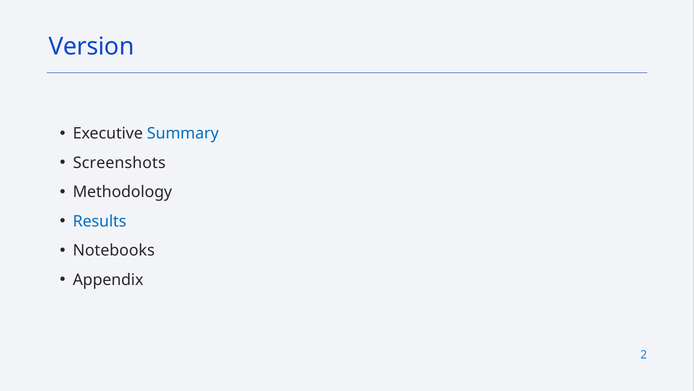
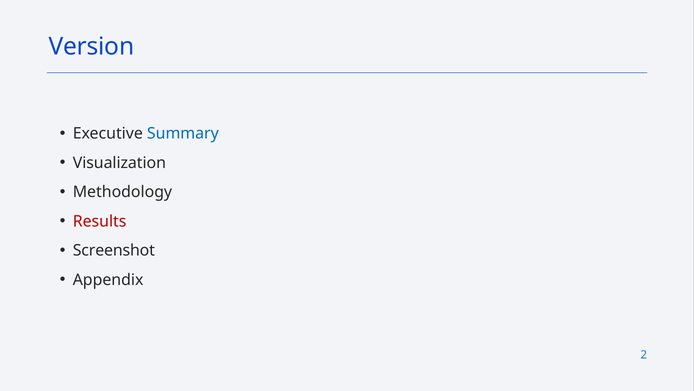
Screenshots: Screenshots -> Visualization (119, 163)
Results colour: blue -> red (100, 221)
Notebooks: Notebooks -> Screenshot (114, 250)
